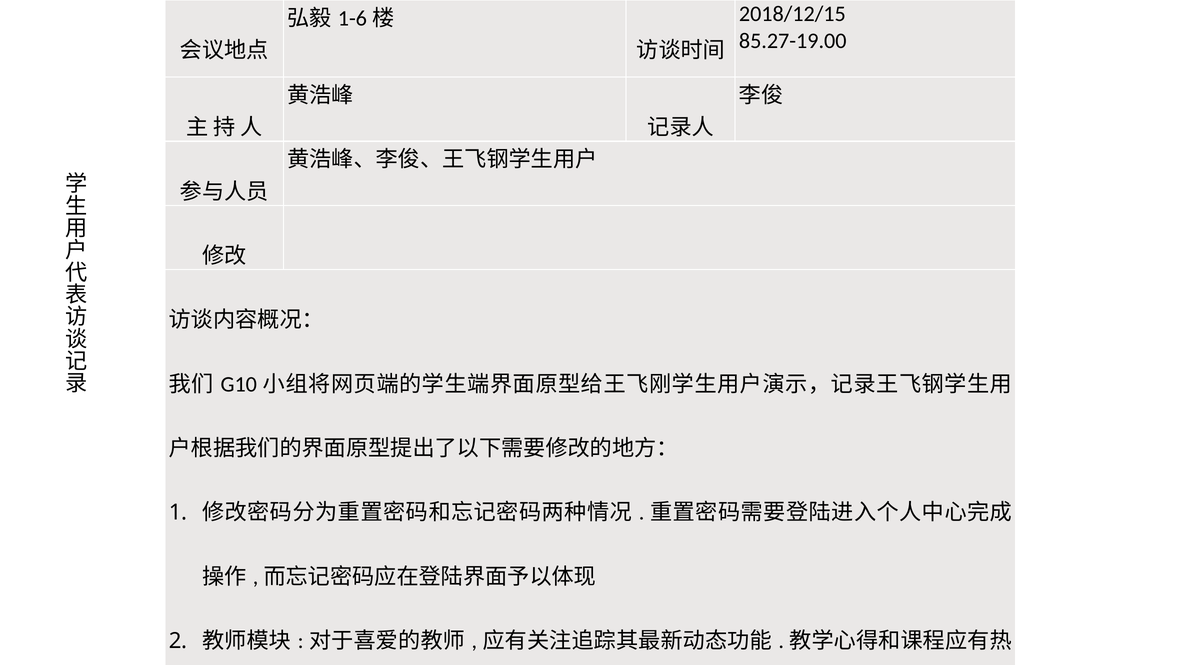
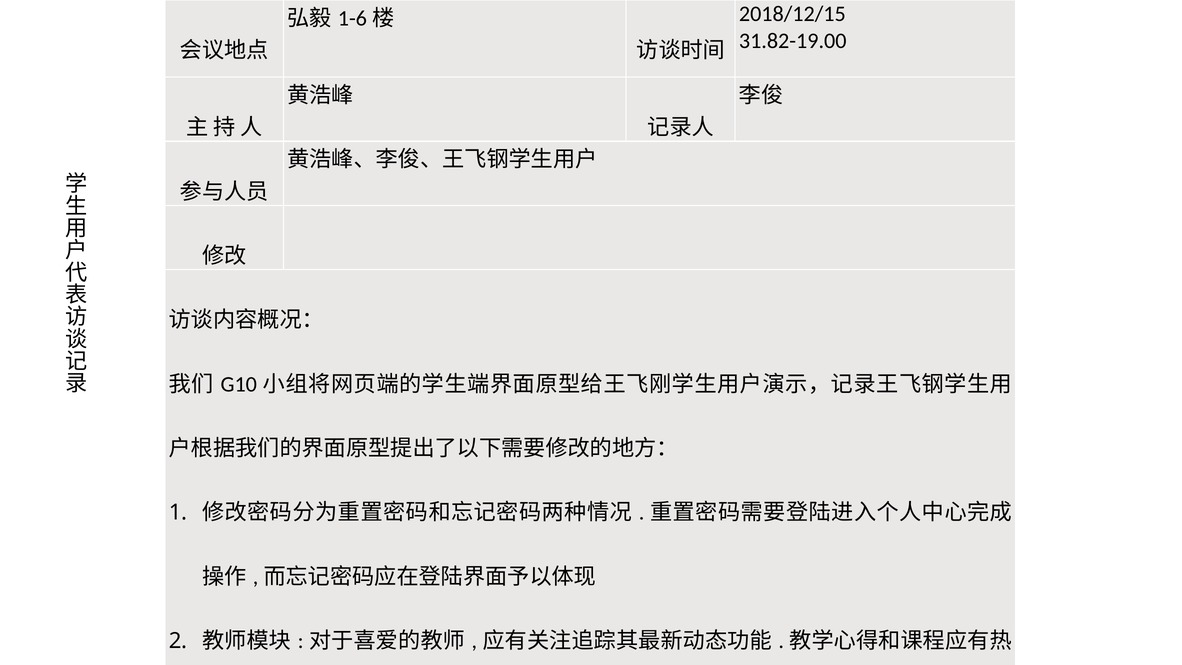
85.27-19.00: 85.27-19.00 -> 31.82-19.00 (793, 41)
